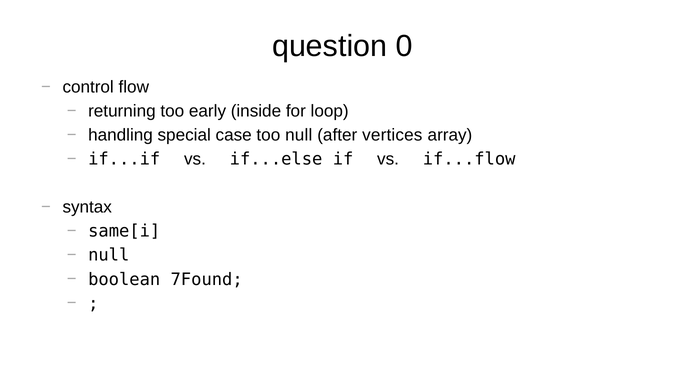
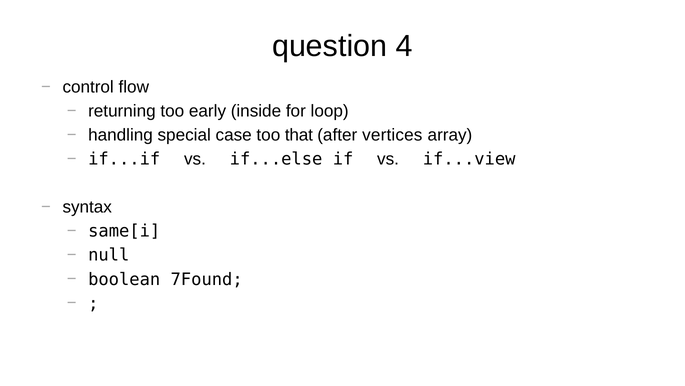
0: 0 -> 4 (404, 46)
too null: null -> that (299, 135)
if...flow: if...flow -> if...view (469, 159)
